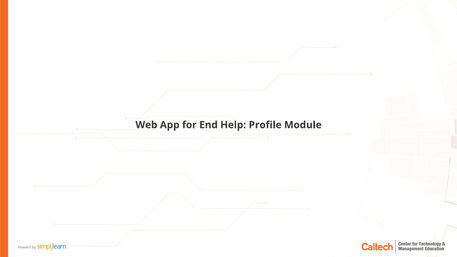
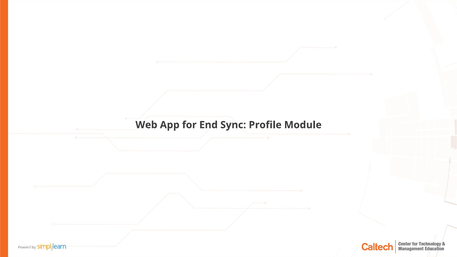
Help: Help -> Sync (233, 125)
